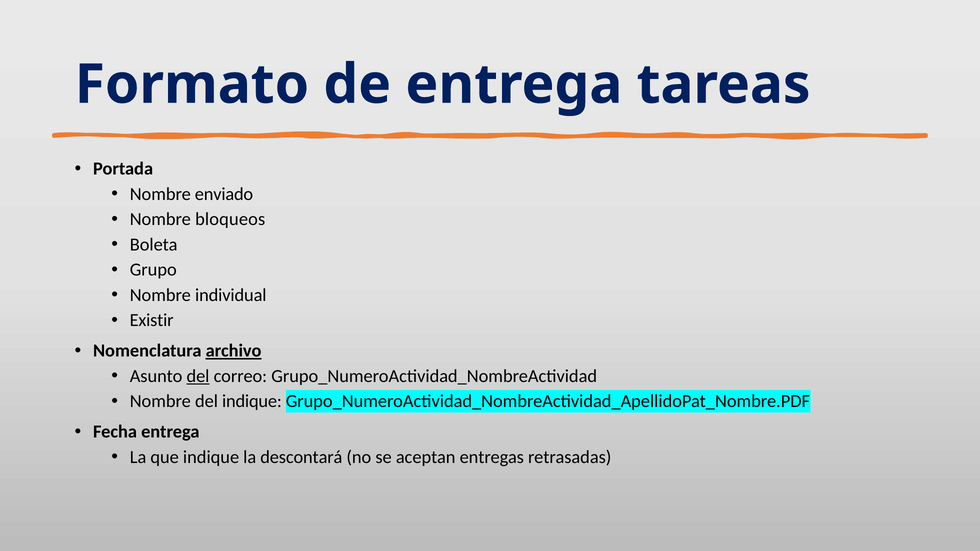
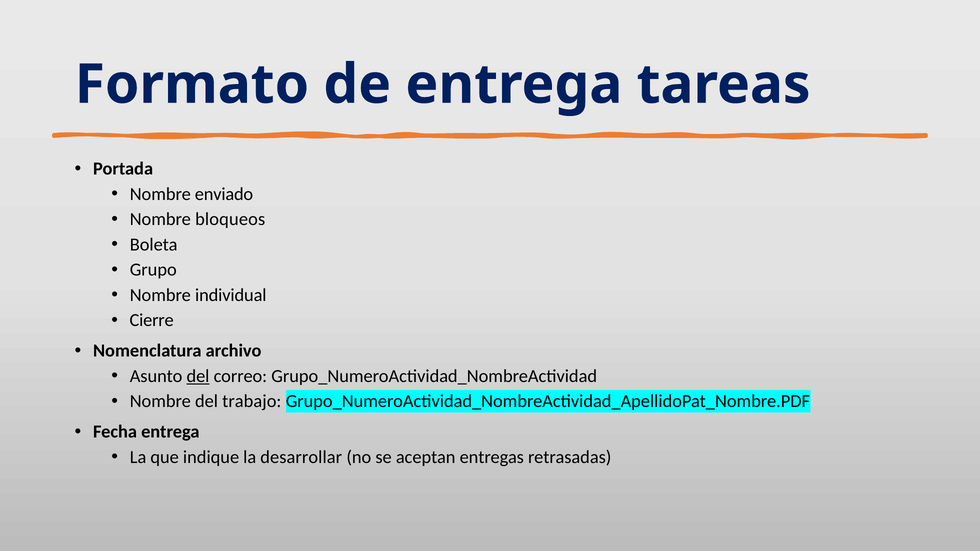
Existir: Existir -> Cierre (152, 321)
archivo underline: present -> none (234, 351)
del indique: indique -> trabajo (252, 402)
descontará: descontará -> desarrollar (301, 457)
